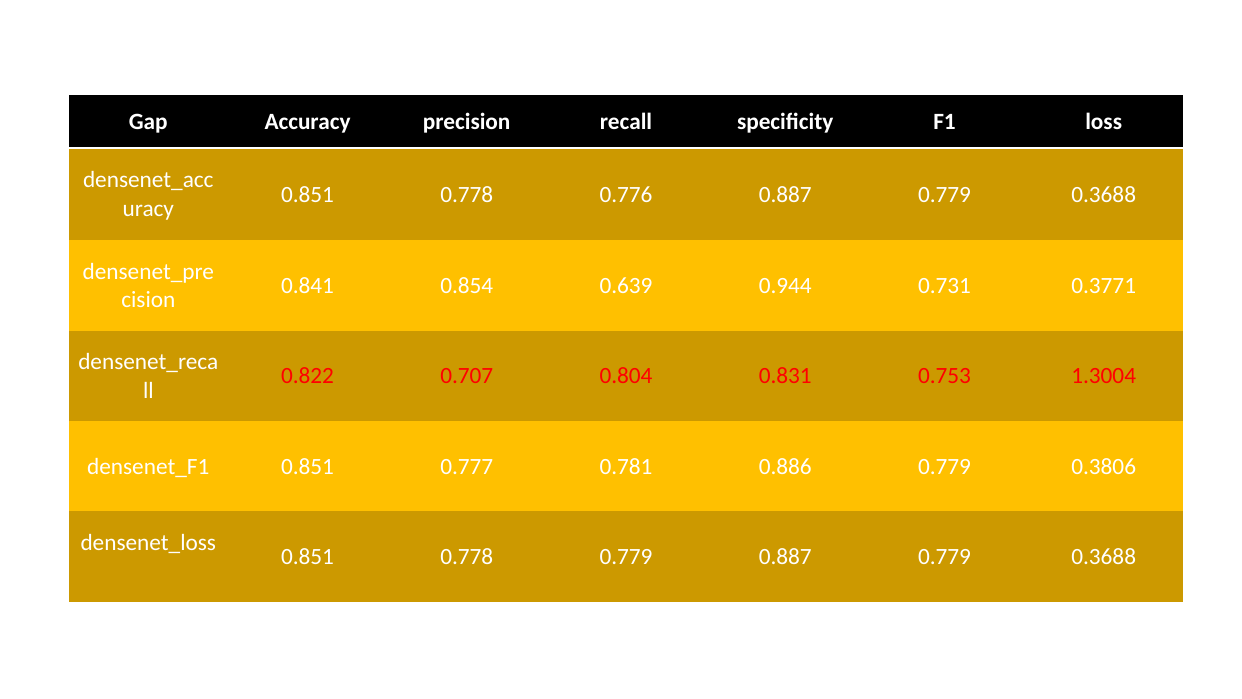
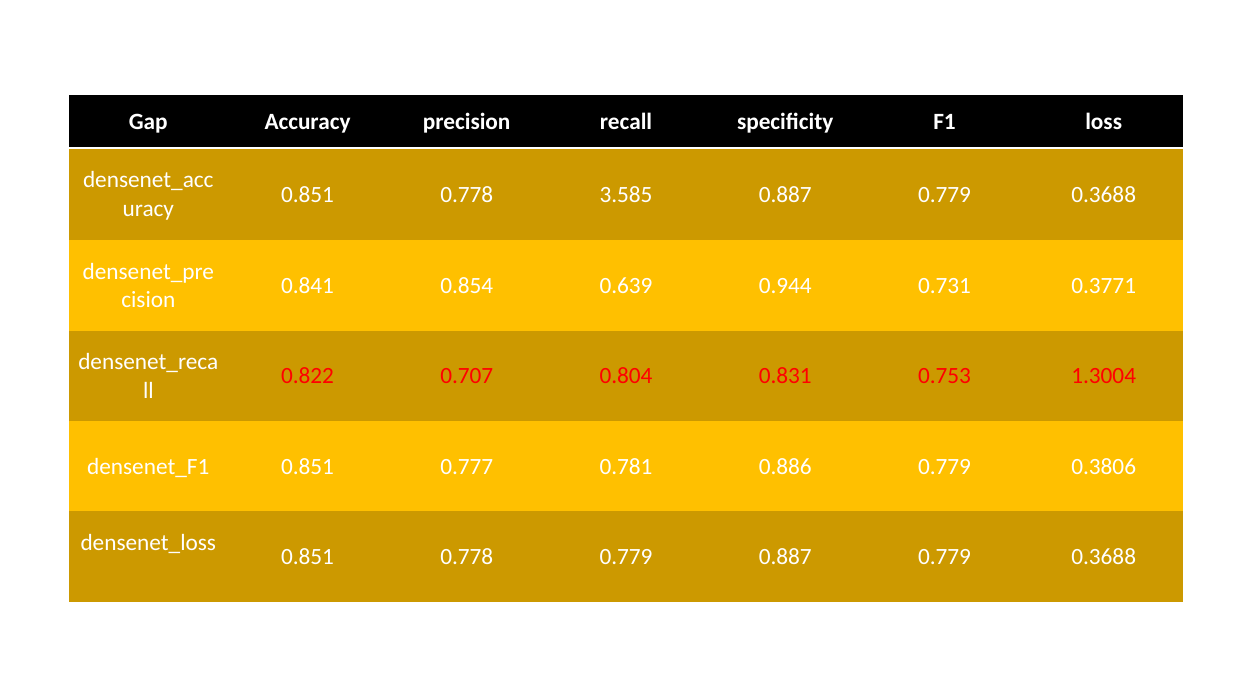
0.776: 0.776 -> 3.585 (626, 194)
